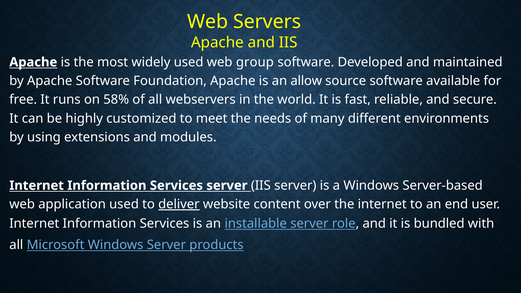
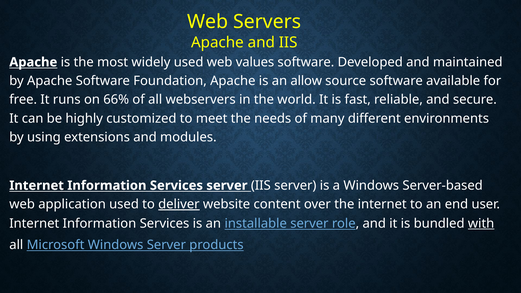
group: group -> values (255, 62)
58%: 58% -> 66% (116, 100)
with underline: none -> present (481, 224)
